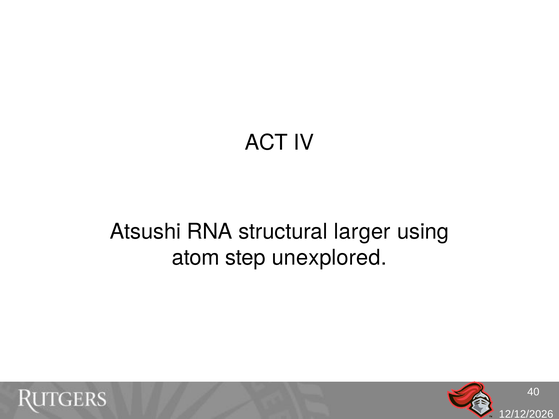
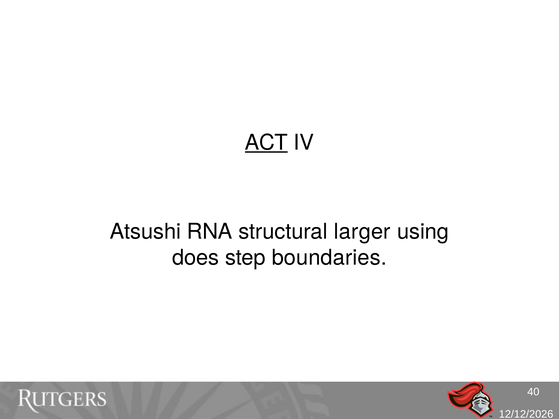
ACT underline: none -> present (266, 143)
atom: atom -> does (196, 258)
unexplored: unexplored -> boundaries (329, 258)
